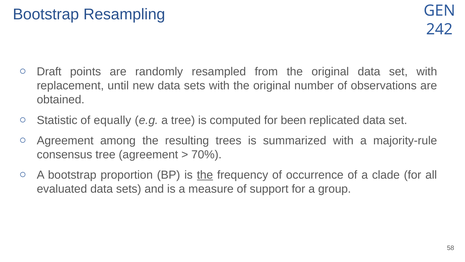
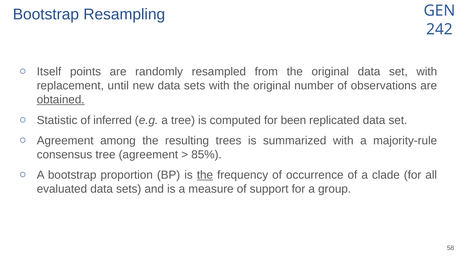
Draft: Draft -> Itself (49, 72)
obtained underline: none -> present (61, 100)
equally: equally -> inferred (113, 120)
70%: 70% -> 85% (207, 154)
